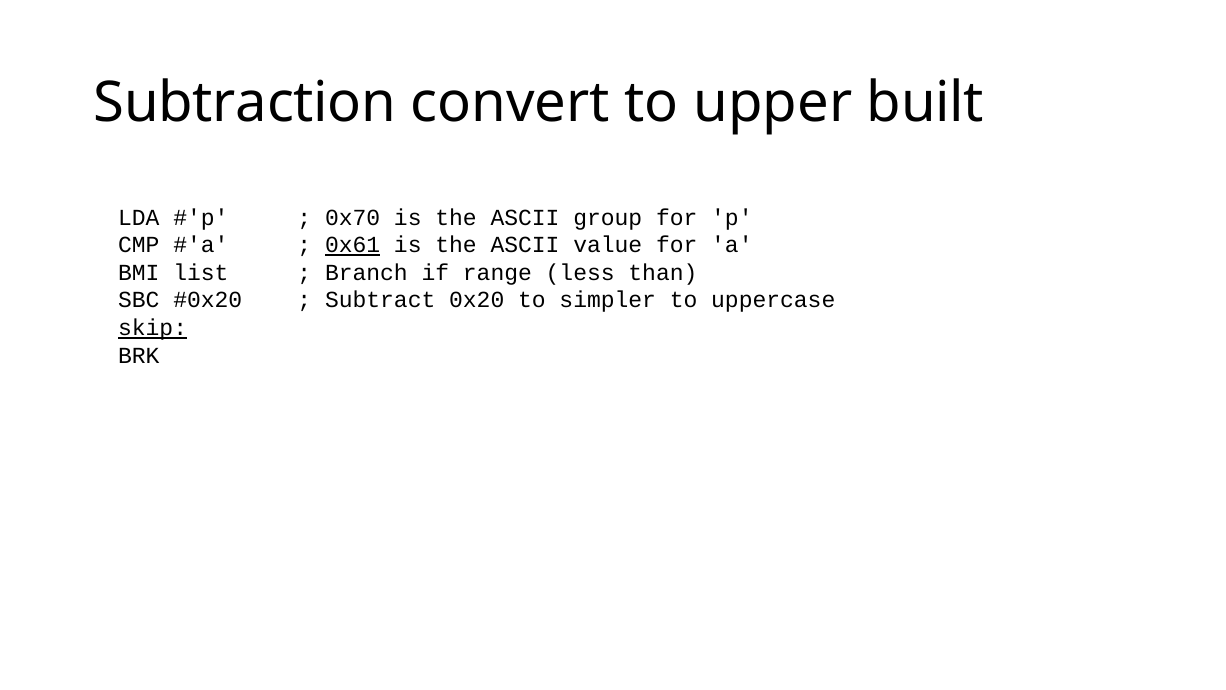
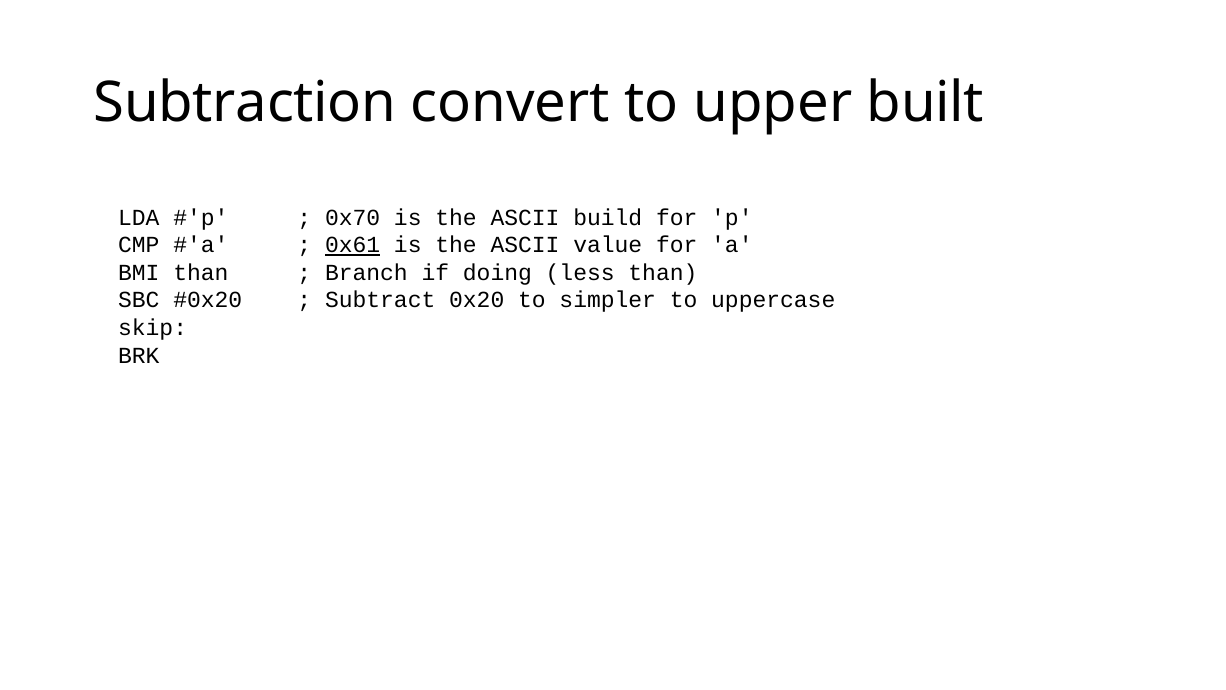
group: group -> build (608, 217)
BMI list: list -> than (201, 273)
range: range -> doing (497, 273)
skip underline: present -> none (153, 328)
